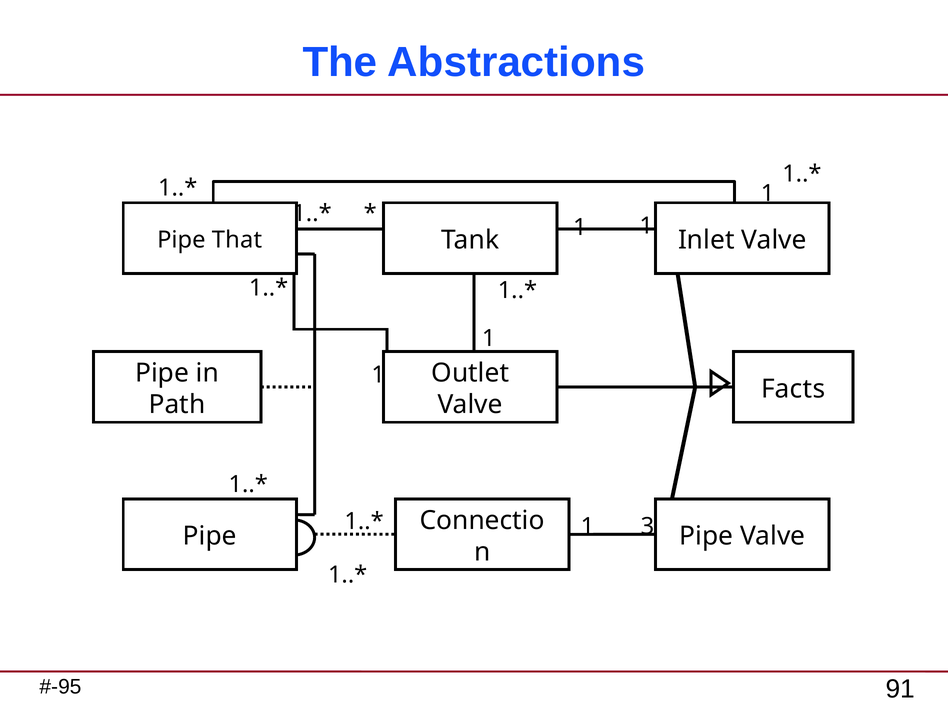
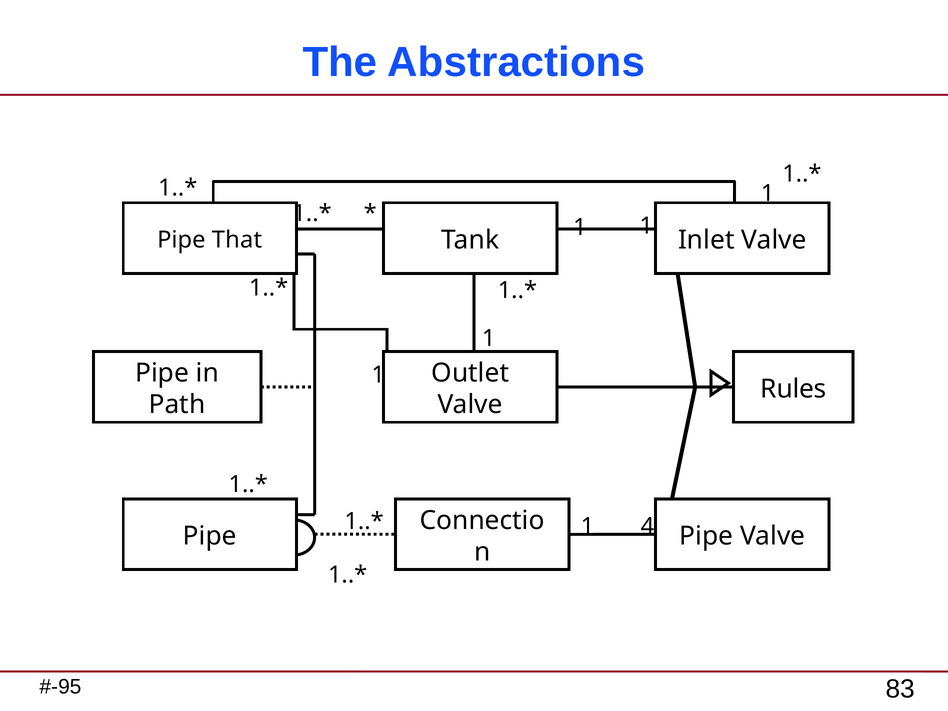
Facts: Facts -> Rules (793, 389)
3: 3 -> 4 (647, 526)
91: 91 -> 83 (900, 689)
